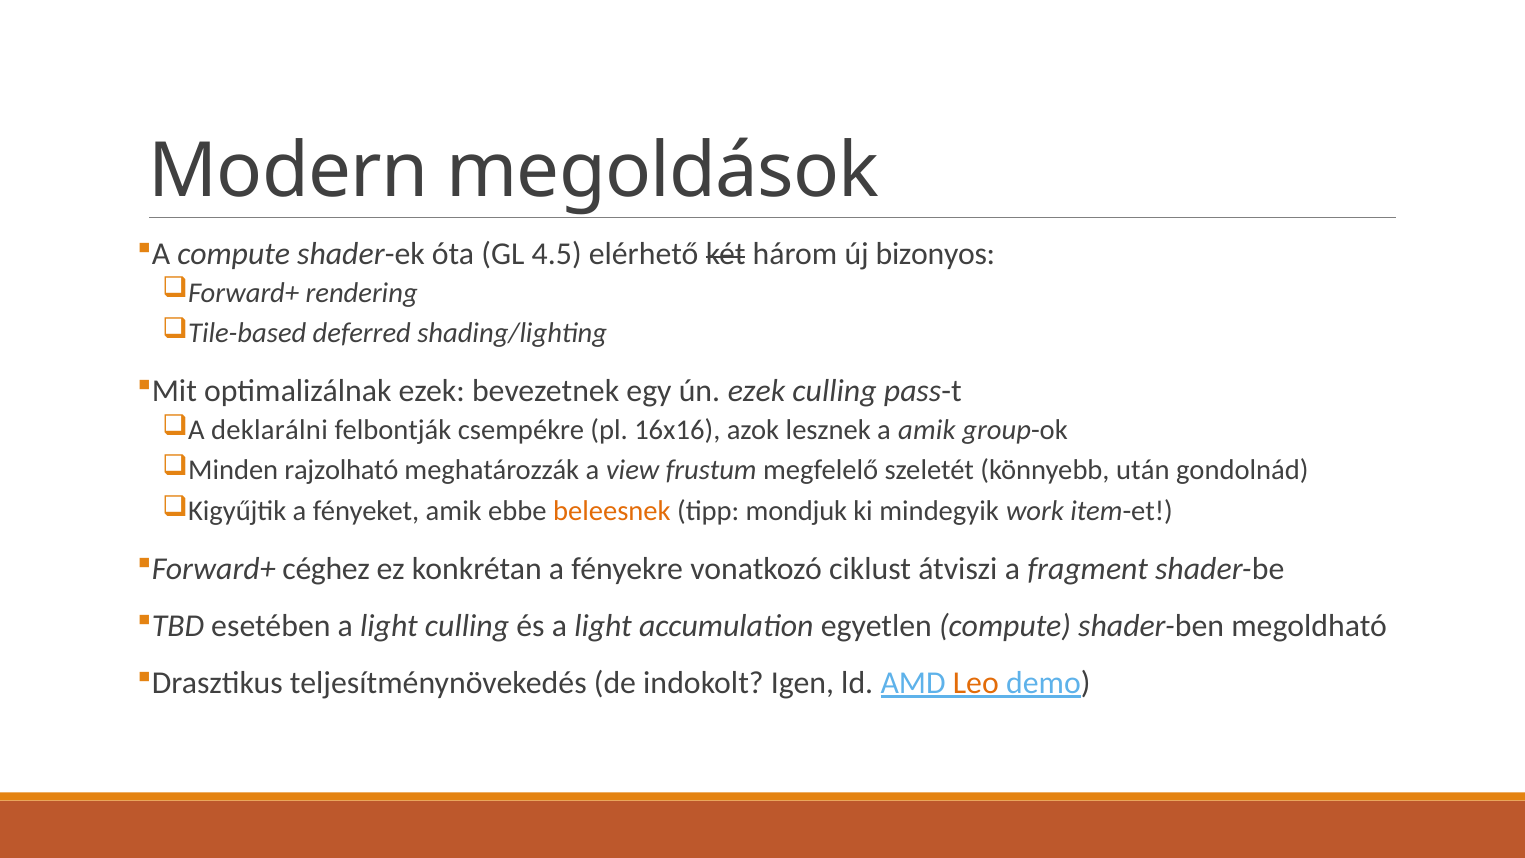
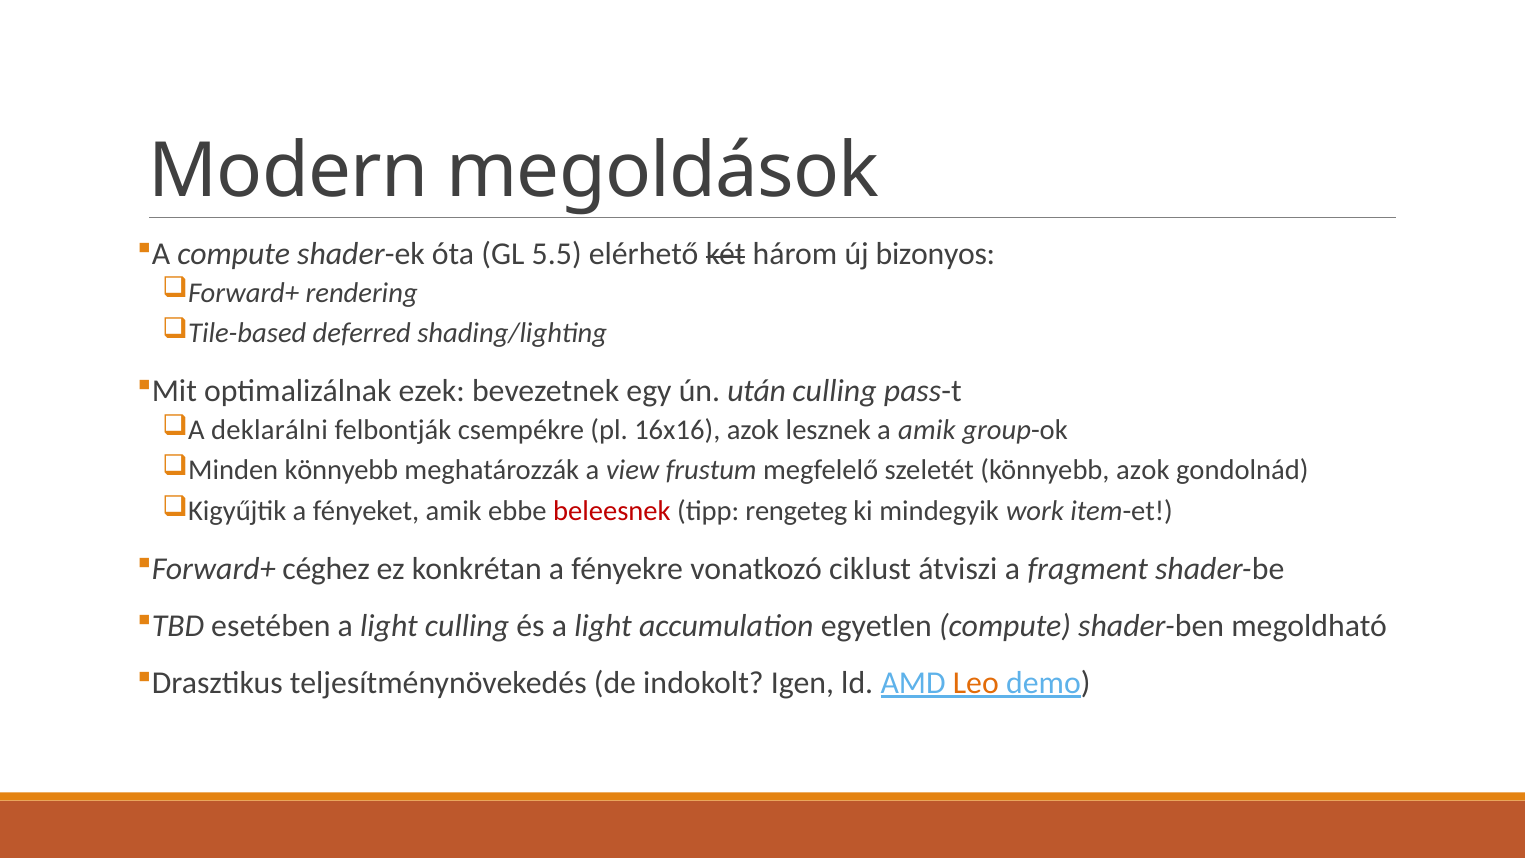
4.5: 4.5 -> 5.5 (557, 254)
ún ezek: ezek -> után (757, 391)
rajzolható: rajzolható -> könnyebb (341, 470)
könnyebb után: után -> azok (1143, 470)
beleesnek colour: orange -> red (612, 511)
mondjuk: mondjuk -> rengeteg (796, 511)
